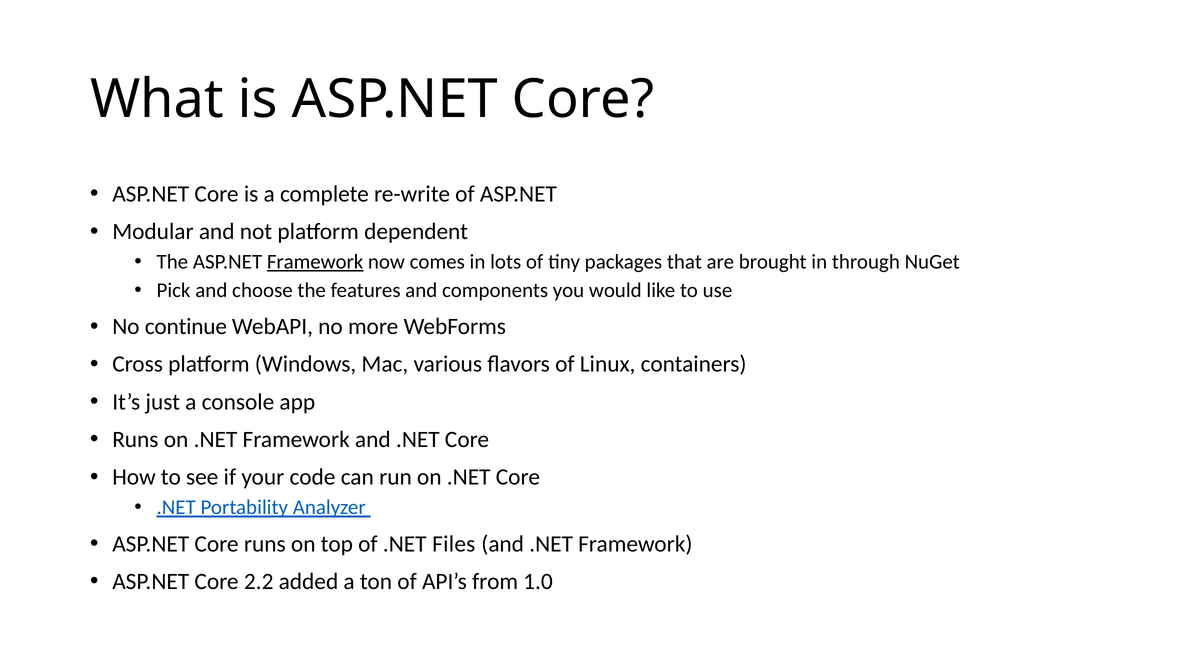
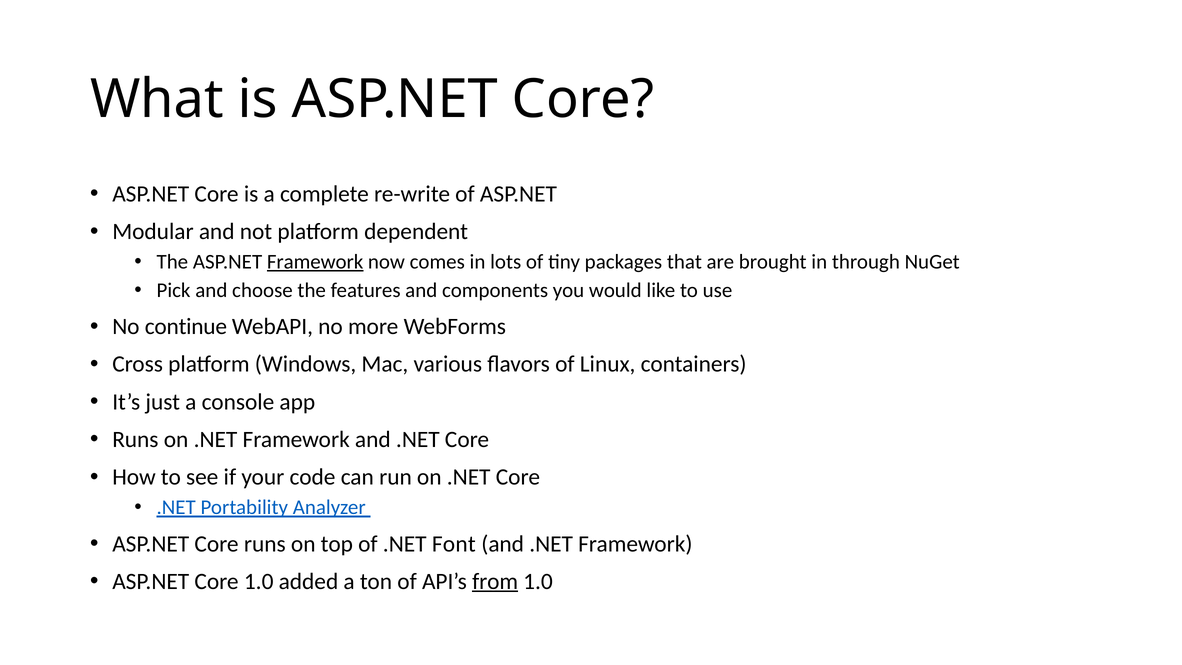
Files: Files -> Font (454, 544)
Core 2.2: 2.2 -> 1.0 (259, 581)
from underline: none -> present (495, 581)
